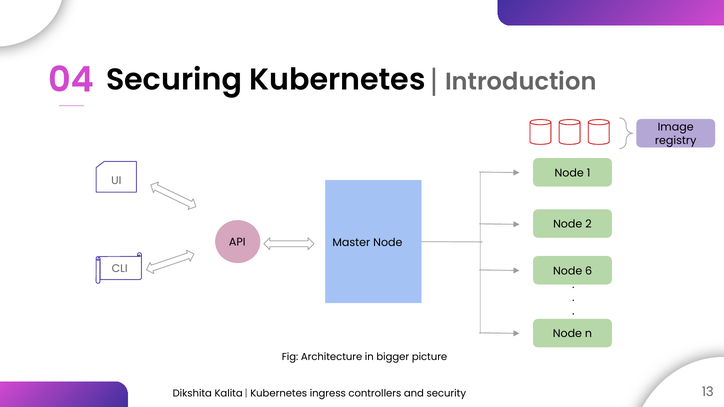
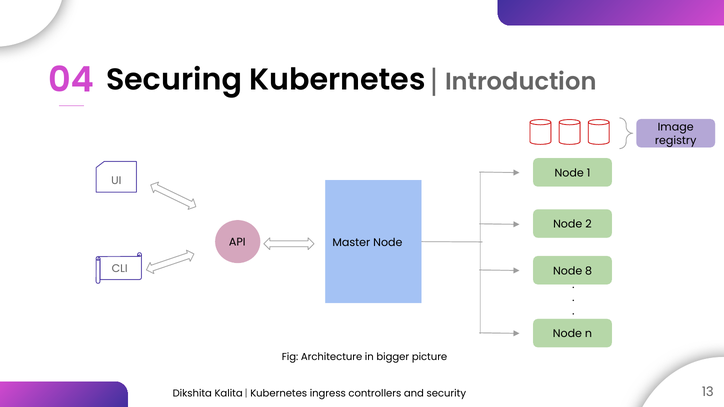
6: 6 -> 8 (589, 271)
